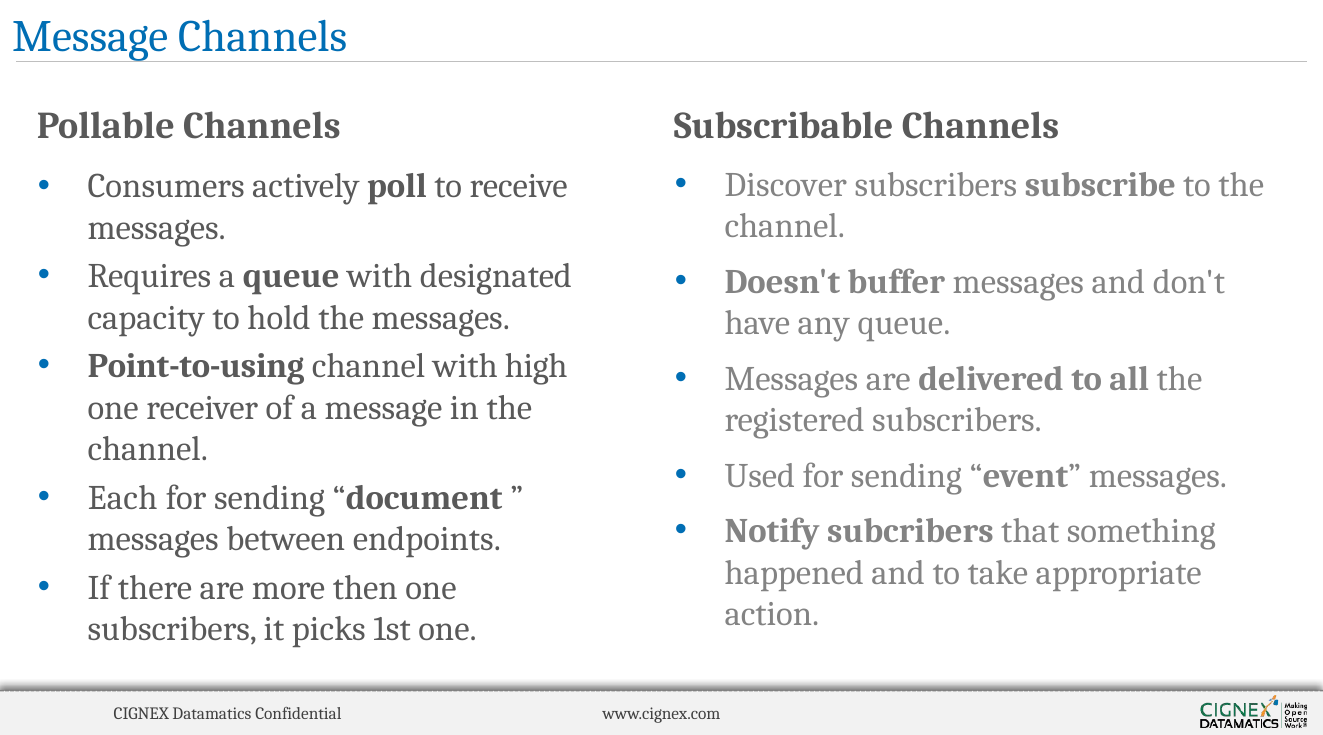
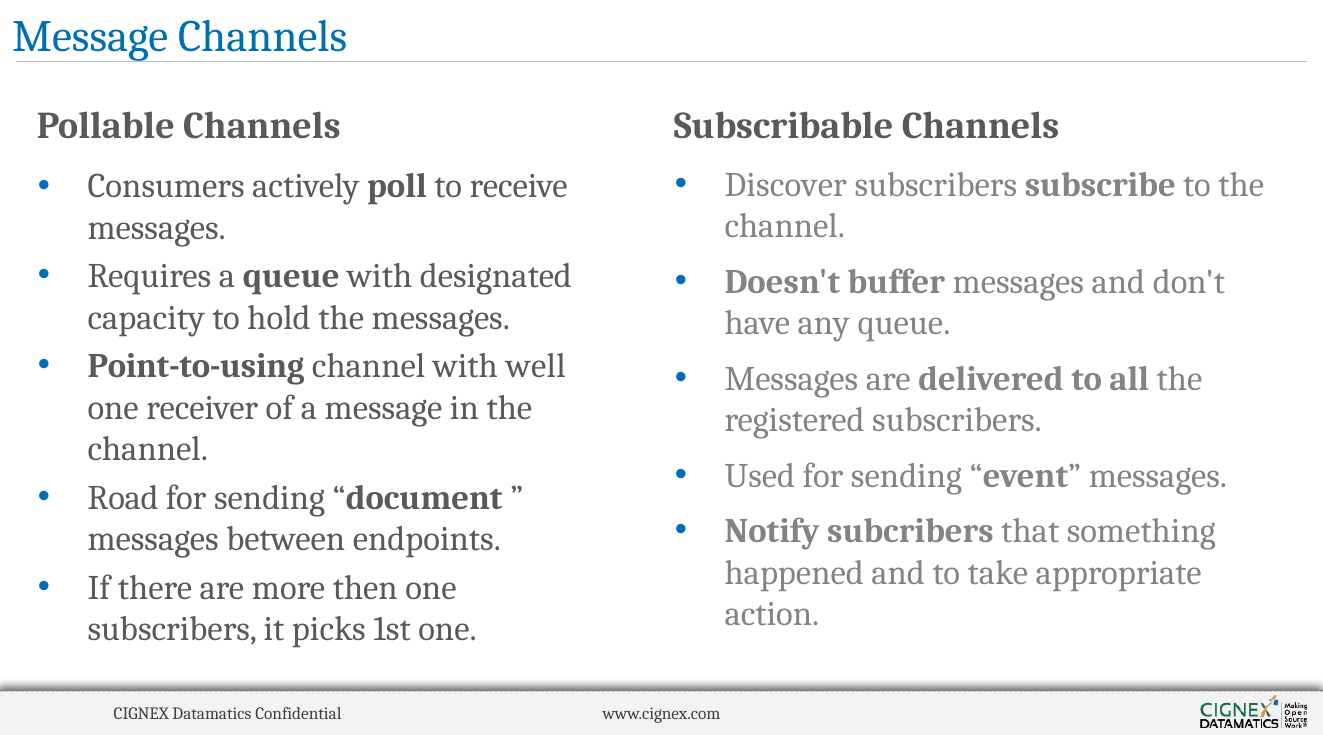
high: high -> well (536, 366)
Each: Each -> Road (123, 498)
